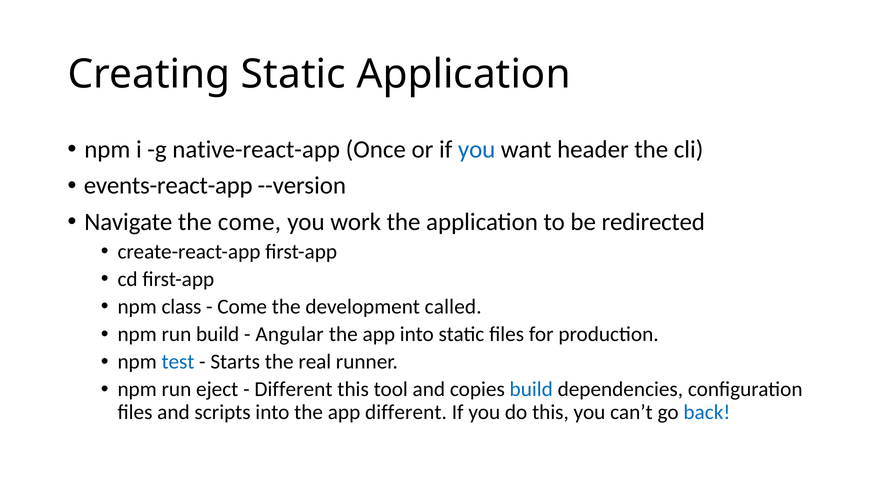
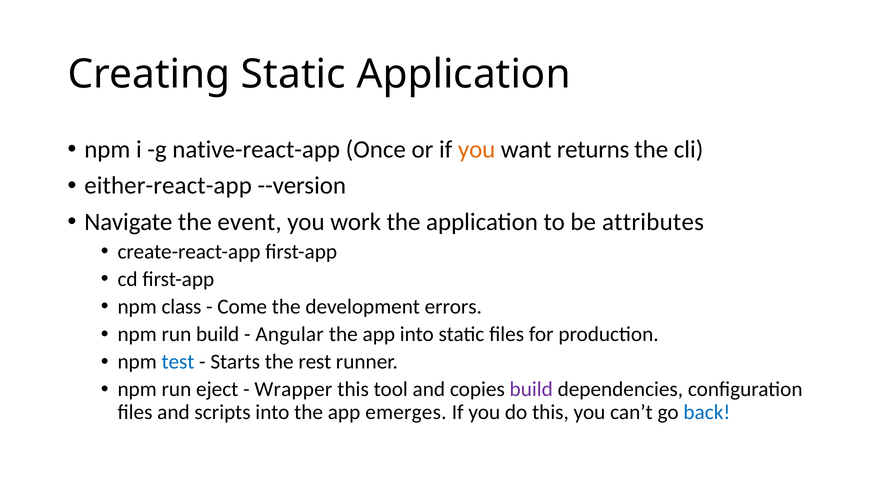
you colour: blue -> orange (477, 149)
header: header -> returns (593, 149)
events-react-app: events-react-app -> either-react-app (168, 186)
the come: come -> event (250, 222)
redirected: redirected -> attributes (653, 222)
called: called -> errors (453, 307)
real: real -> rest (315, 362)
Different: Different -> Wrapper (293, 389)
build colour: blue -> purple (531, 389)
app different: different -> emerges (406, 412)
